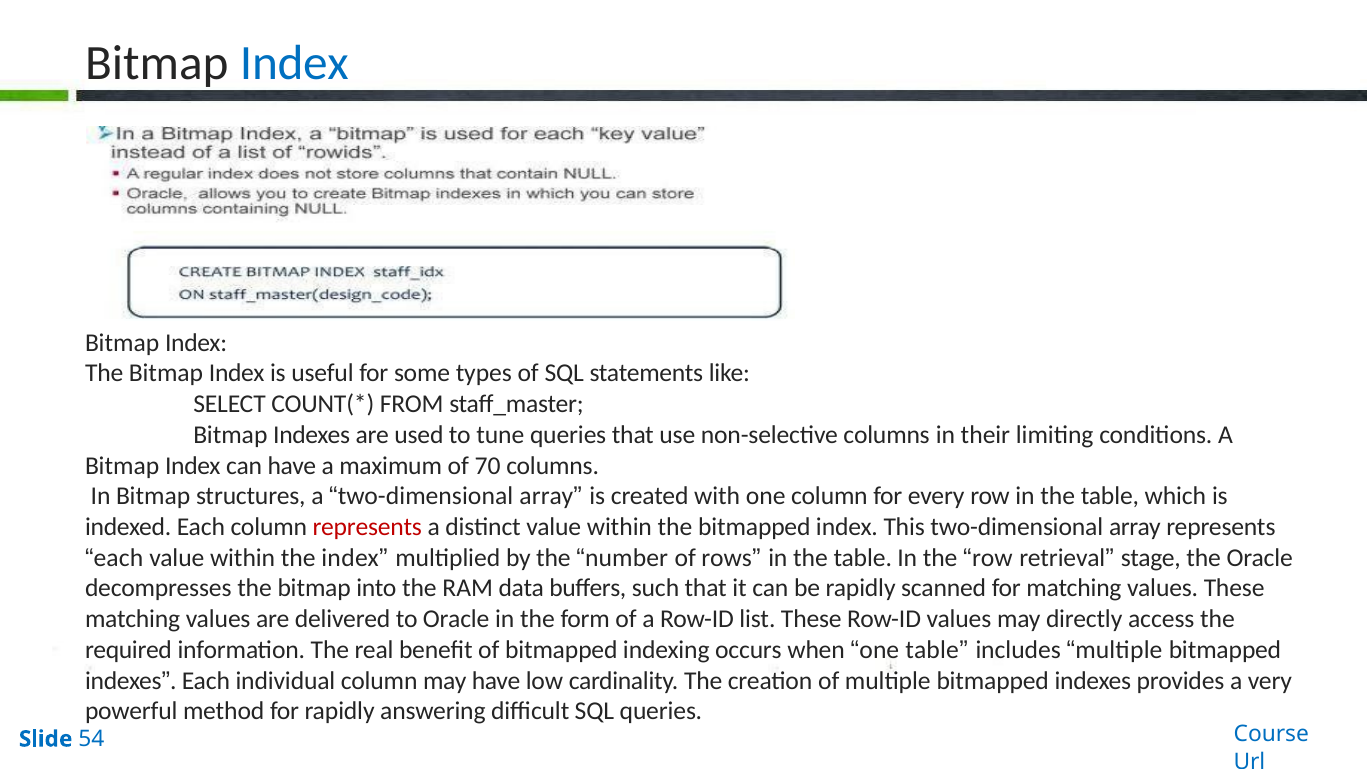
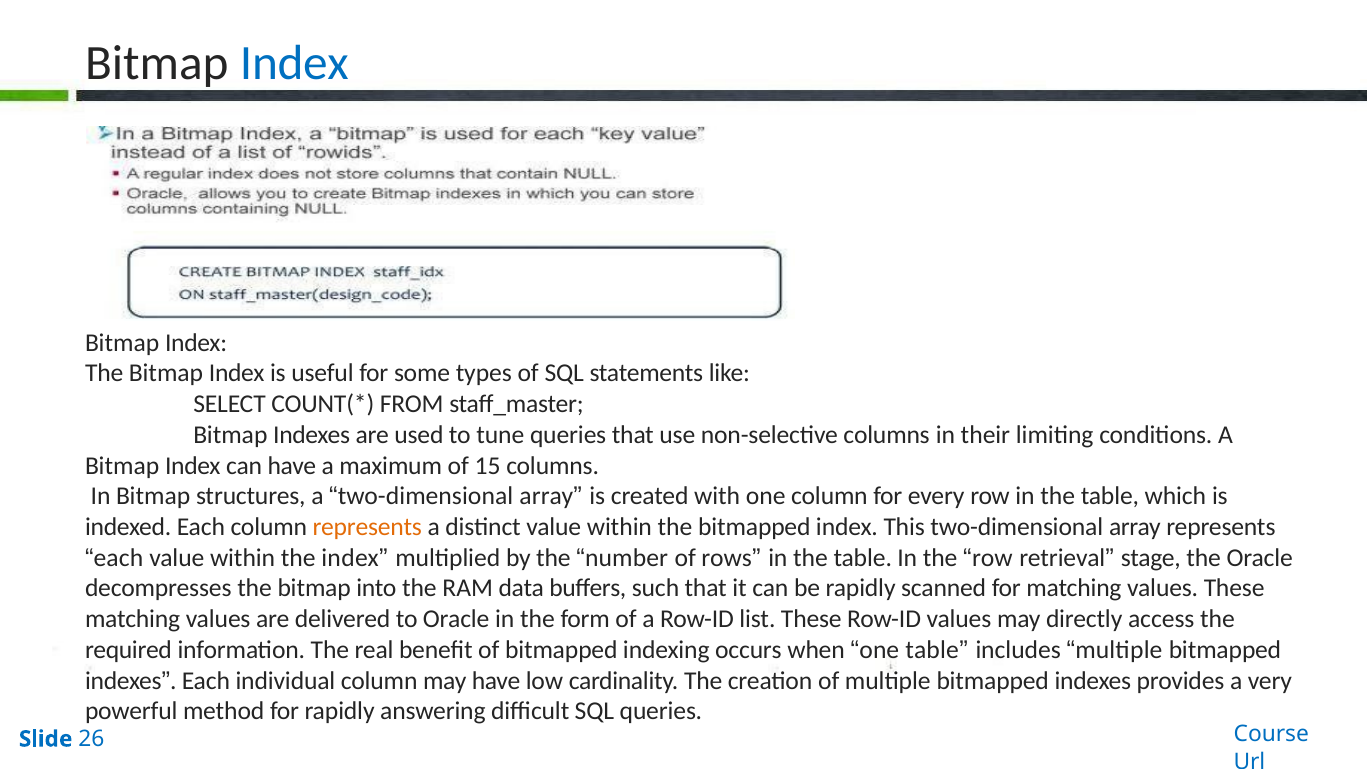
70: 70 -> 15 (488, 466)
represents colour: red -> orange (367, 527)
54: 54 -> 26 (91, 739)
